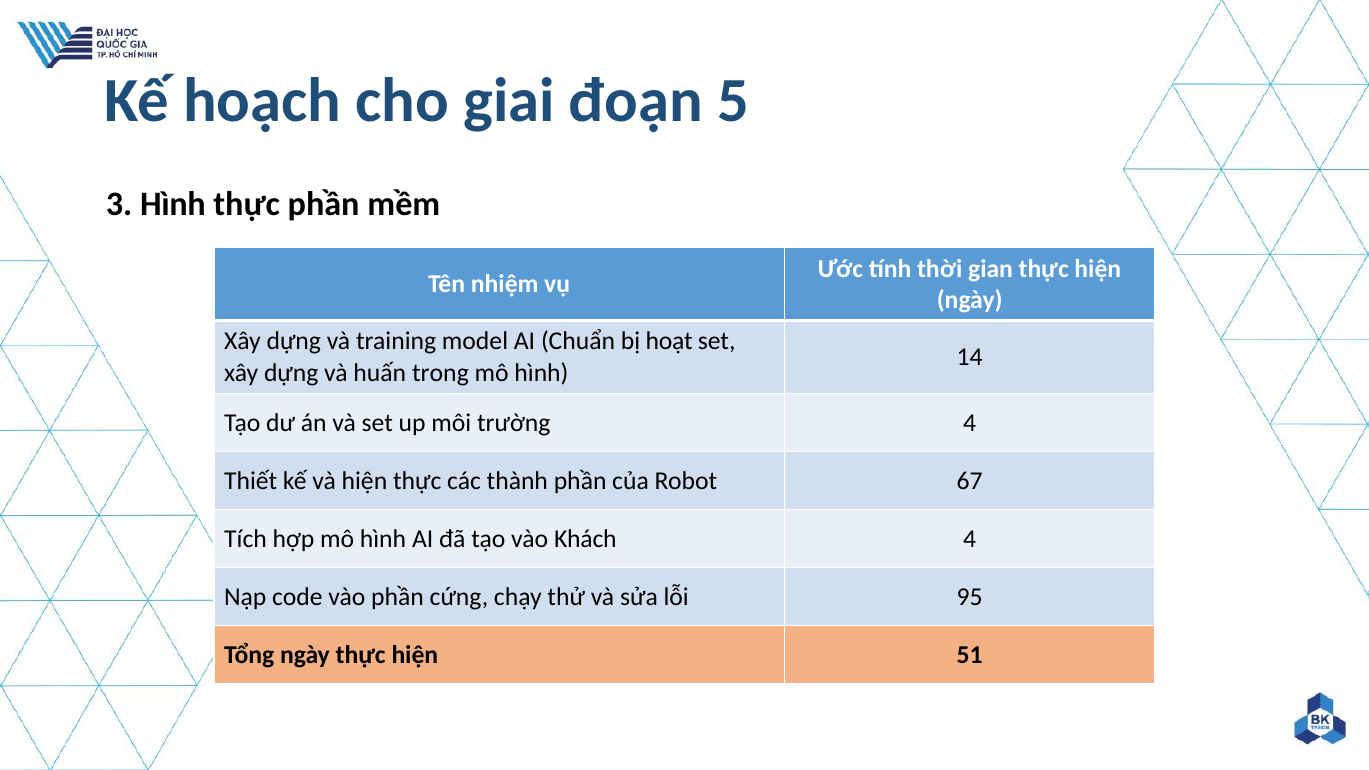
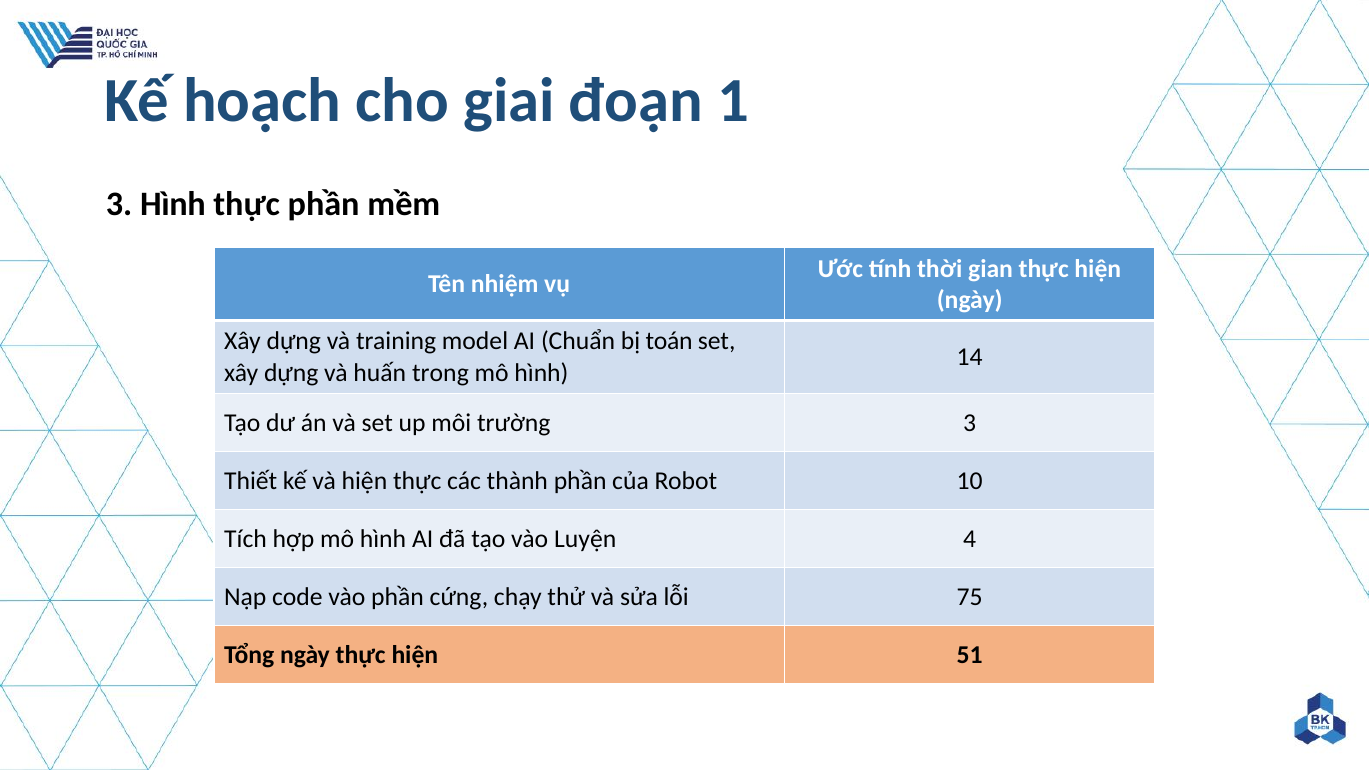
5: 5 -> 1 (733, 101)
hoạt: hoạt -> toán (669, 342)
trường 4: 4 -> 3 (970, 423)
67: 67 -> 10 (970, 481)
Khách: Khách -> Luyện (585, 539)
95: 95 -> 75 (970, 597)
